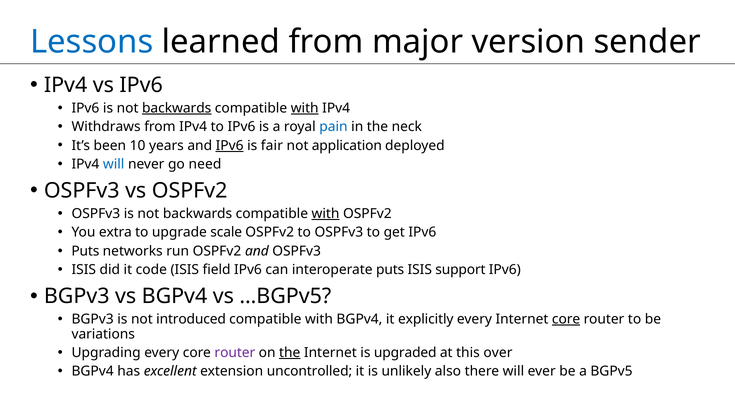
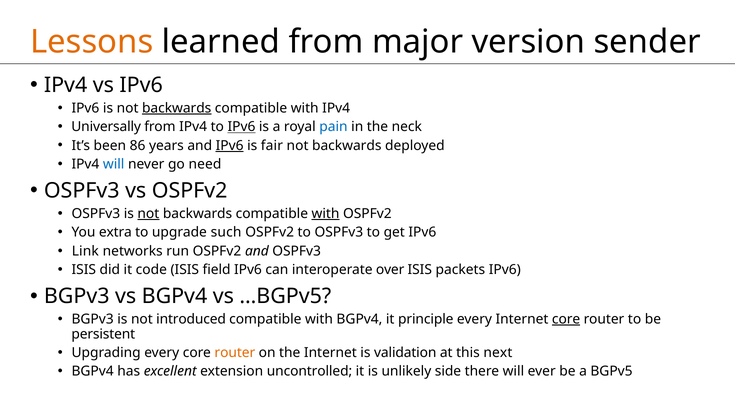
Lessons colour: blue -> orange (92, 42)
with underline: present -> none (305, 108)
Withdraws: Withdraws -> Universally (106, 127)
IPv6 underline: none -> present (241, 127)
10: 10 -> 86 (138, 146)
application: application -> backwards (347, 146)
not underline: none -> present (148, 214)
scale: scale -> such (226, 233)
Puts: Puts -> Link (85, 251)
interoperate puts: puts -> over (390, 270)
support: support -> packets (460, 270)
explicitly: explicitly -> principle (426, 319)
variations: variations -> persistent (103, 334)
router colour: purple -> orange (235, 353)
the underline: present -> none (290, 353)
upgraded: upgraded -> validation (405, 353)
over: over -> next (498, 353)
also: also -> side (448, 372)
